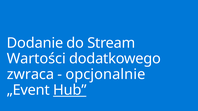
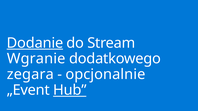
Dodanie underline: none -> present (35, 43)
Wartości: Wartości -> Wgranie (36, 59)
zwraca: zwraca -> zegara (30, 75)
